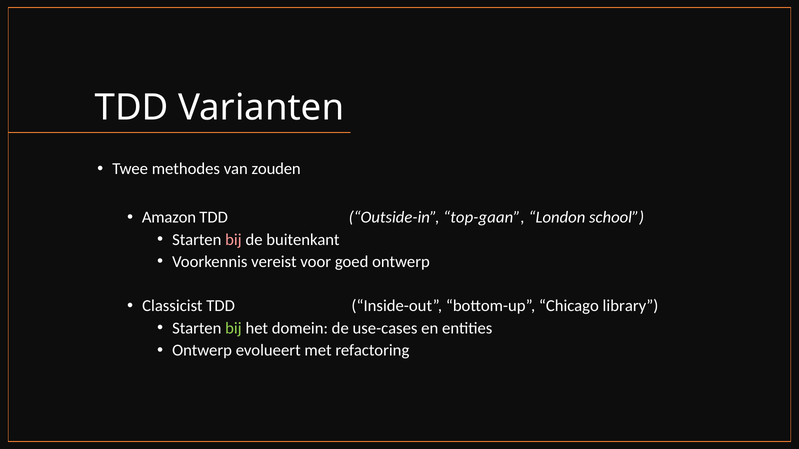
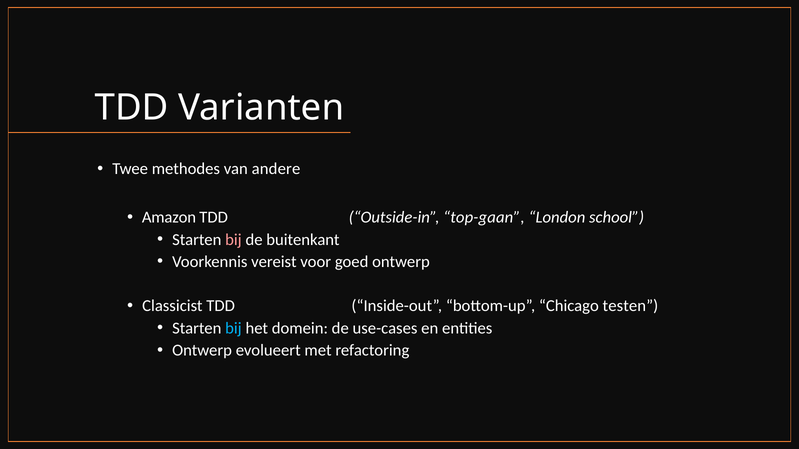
zouden: zouden -> andere (276, 169)
library: library -> testen (630, 306)
bij colour: light green -> light blue (233, 328)
